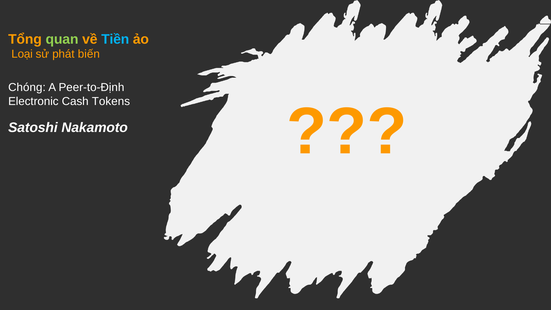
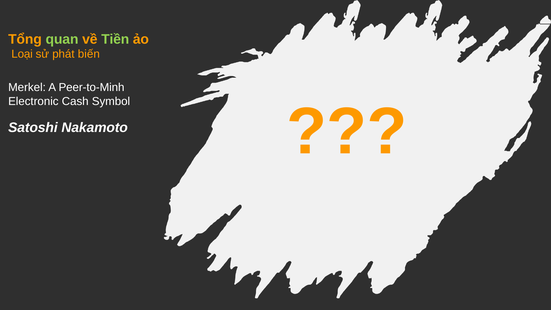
Tiền colour: light blue -> light green (115, 39)
Chóng: Chóng -> Merkel (27, 87)
Peer-to-Định: Peer-to-Định -> Peer-to-Minh (92, 87)
Tokens: Tokens -> Symbol (111, 101)
